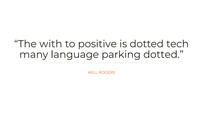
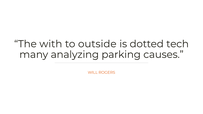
positive: positive -> outside (97, 44)
language: language -> analyzing (75, 55)
parking dotted: dotted -> causes (163, 55)
